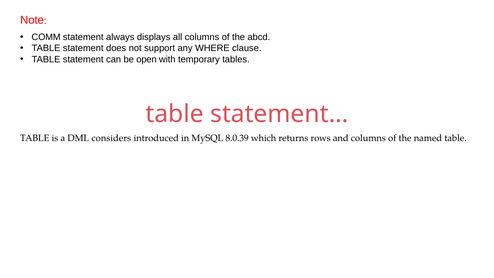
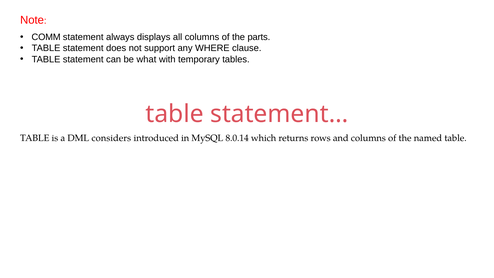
abcd: abcd -> parts (259, 37)
open: open -> what (146, 59)
8.0.39: 8.0.39 -> 8.0.14 (237, 138)
